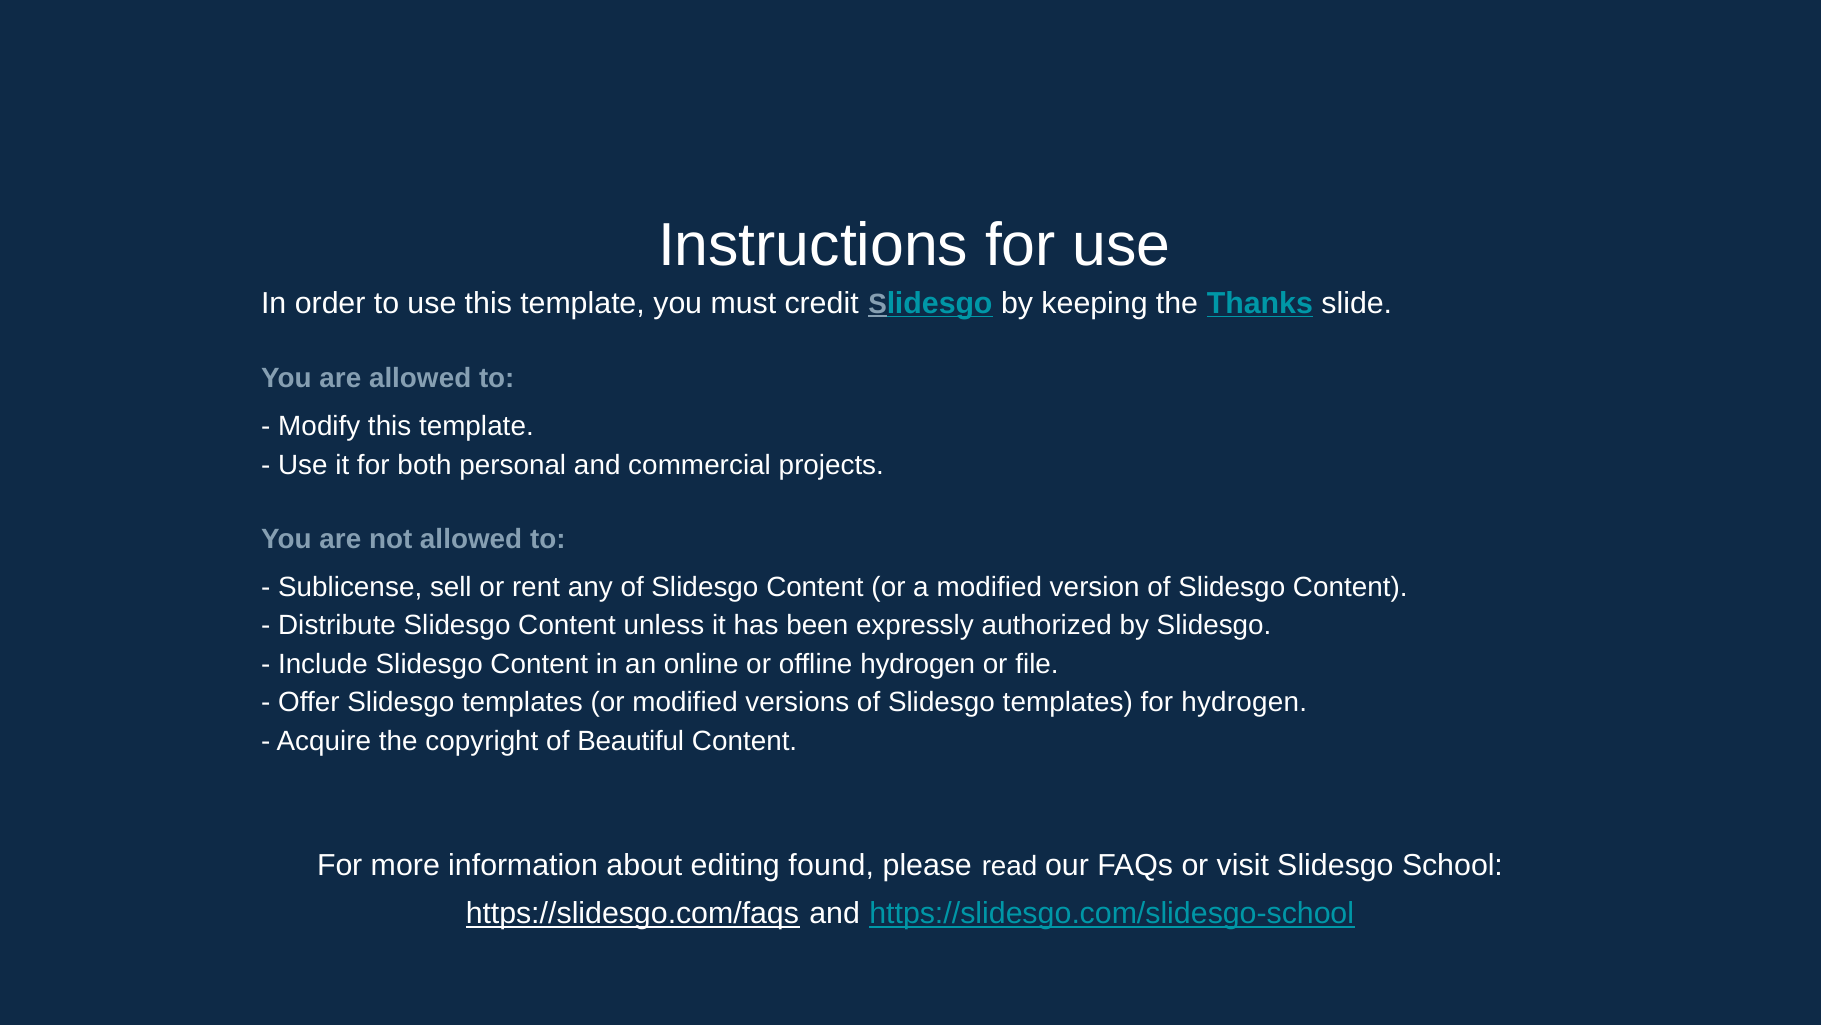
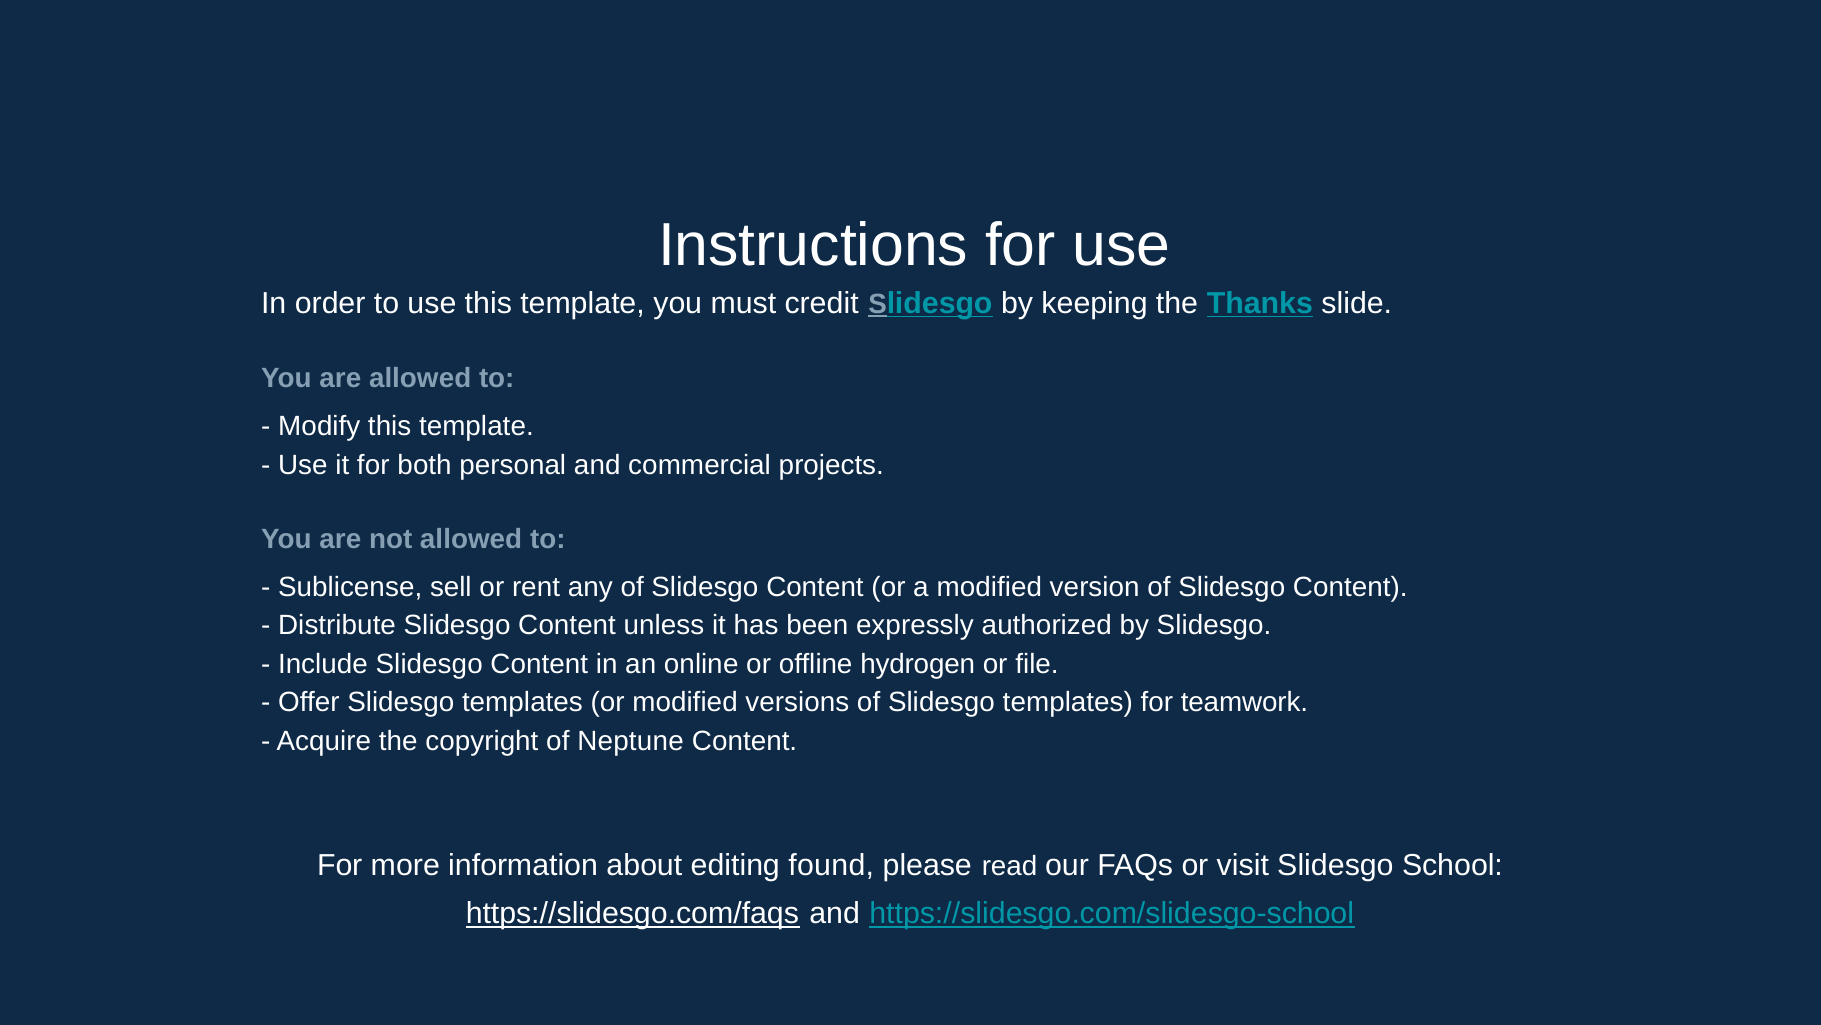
for hydrogen: hydrogen -> teamwork (1244, 702)
Beautiful: Beautiful -> Neptune (631, 740)
